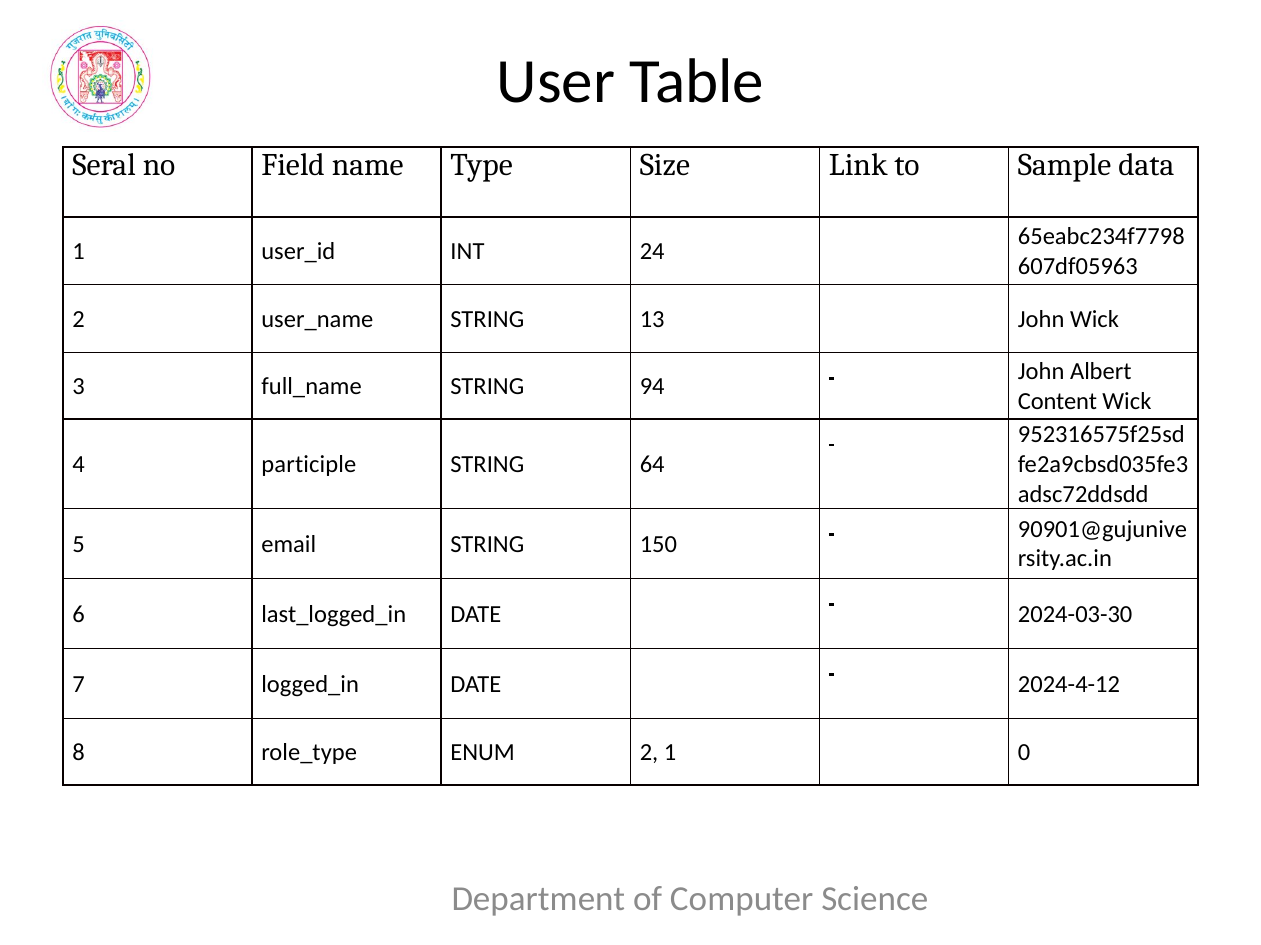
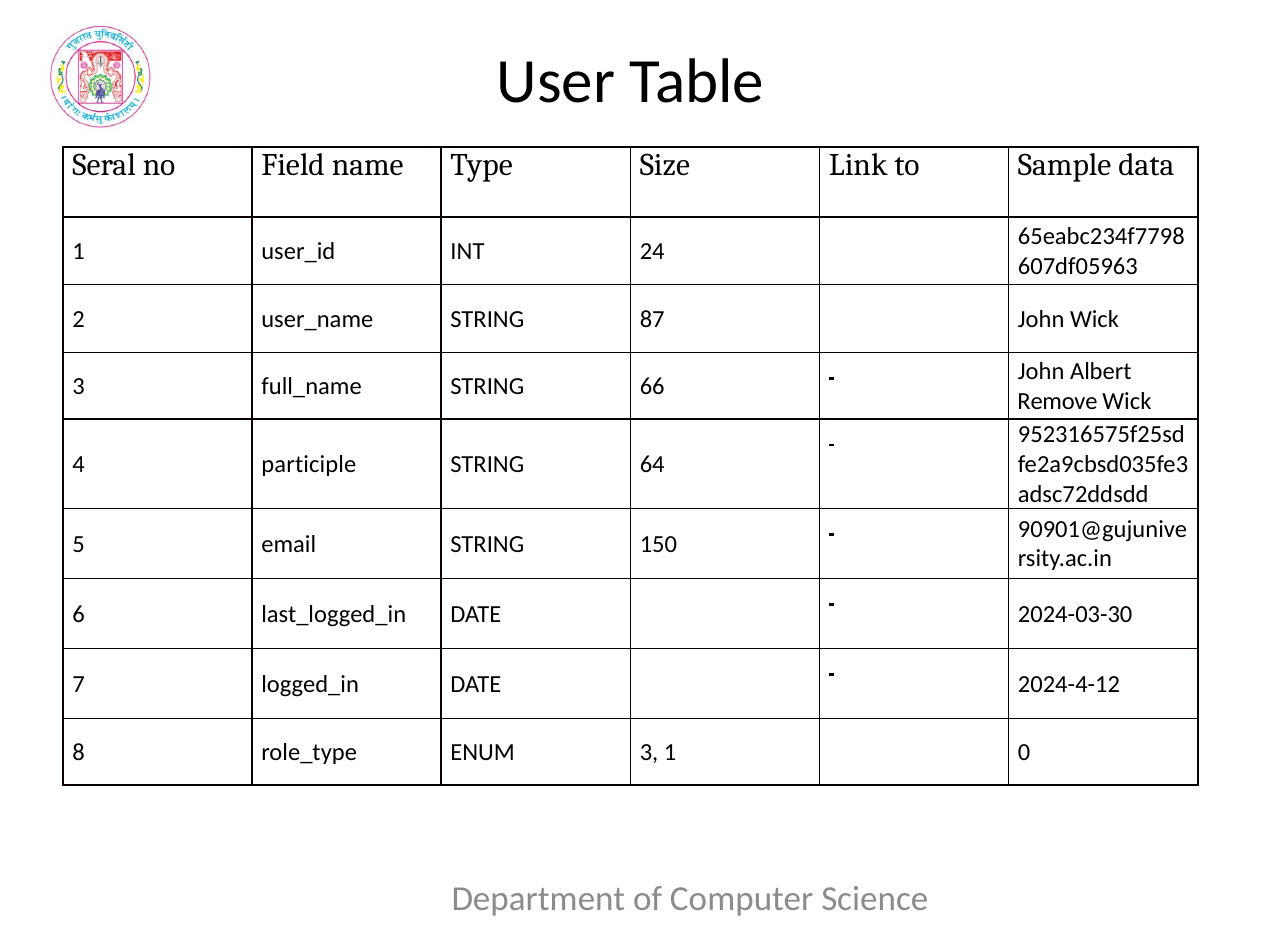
13: 13 -> 87 (652, 319)
94: 94 -> 66 (652, 386)
Content: Content -> Remove (1057, 401)
ENUM 2: 2 -> 3 (649, 753)
